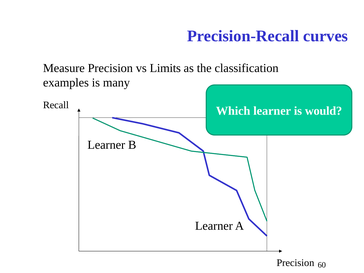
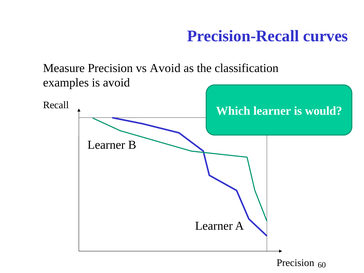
vs Limits: Limits -> Avoid (165, 68)
is many: many -> avoid (116, 83)
